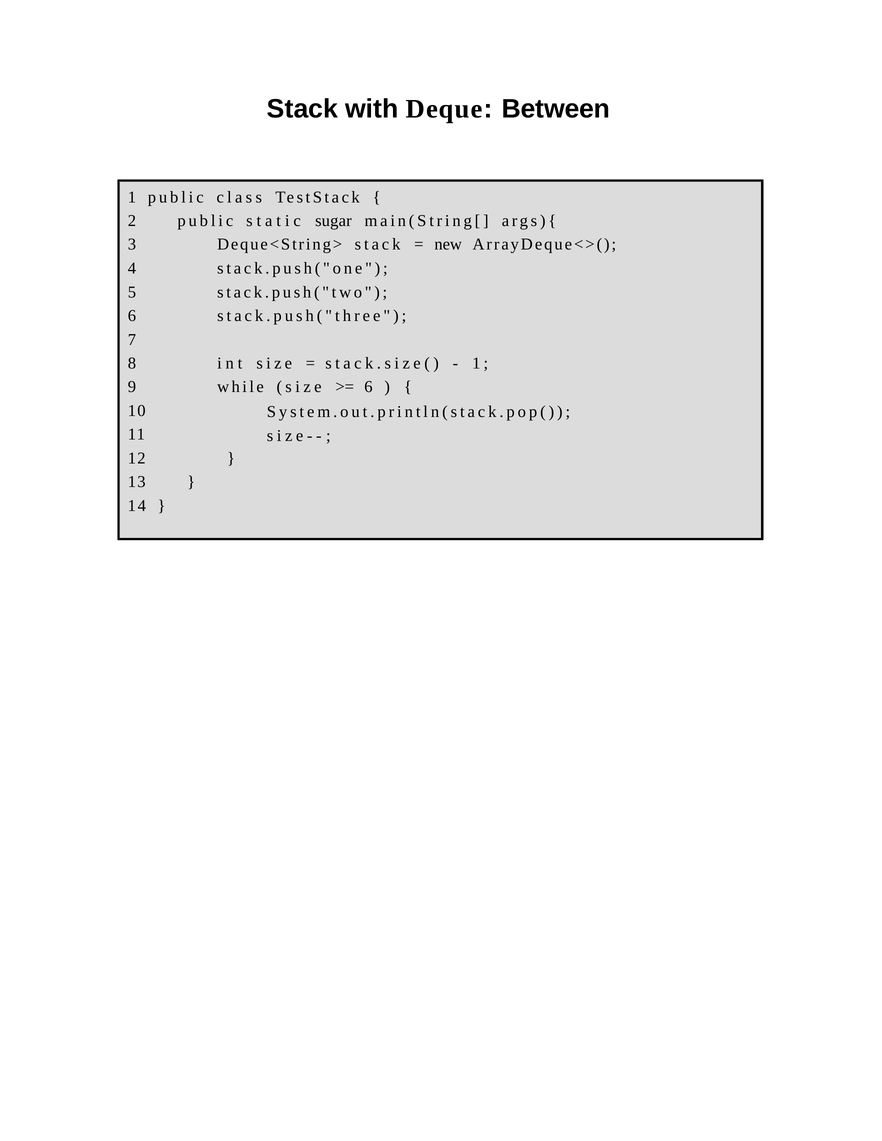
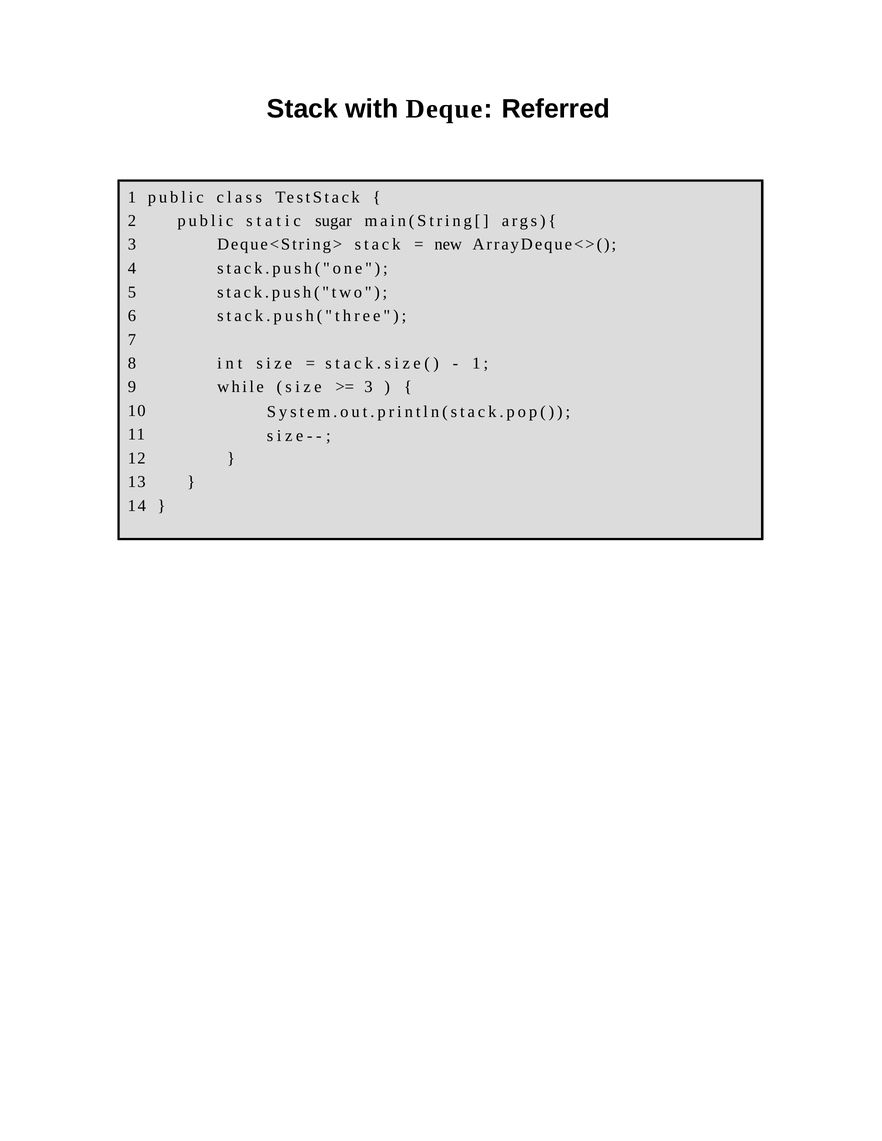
Between: Between -> Referred (556, 109)
6: 6 -> 3 (369, 387)
